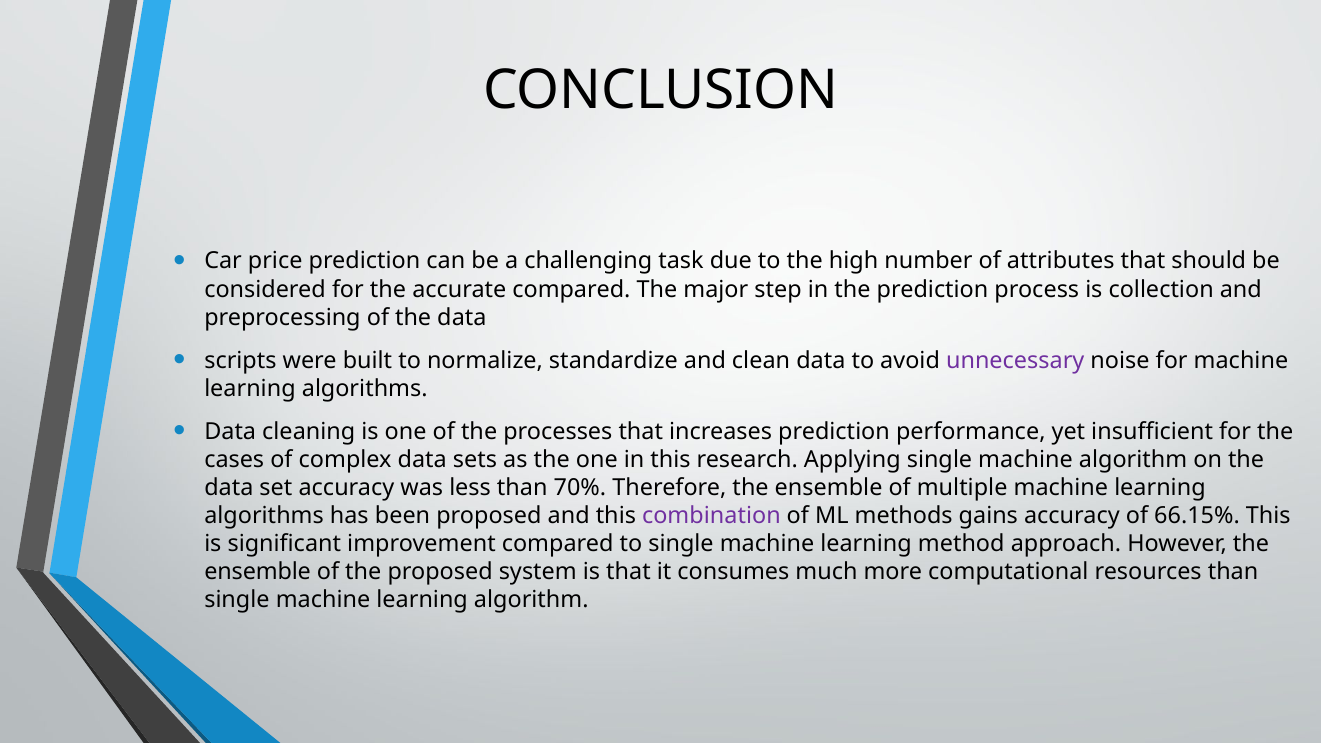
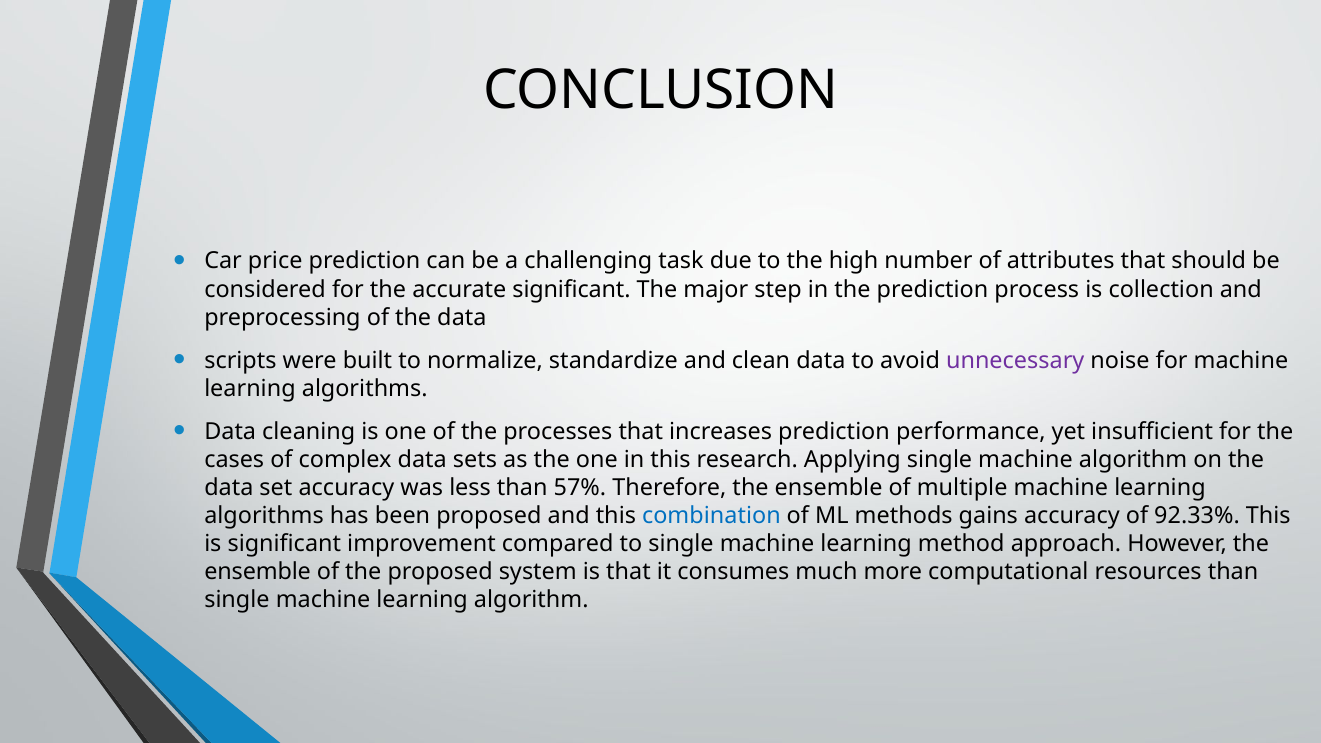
accurate compared: compared -> significant (572, 289)
70%: 70% -> 57% (580, 488)
combination colour: purple -> blue (711, 516)
66.15%: 66.15% -> 92.33% (1197, 516)
